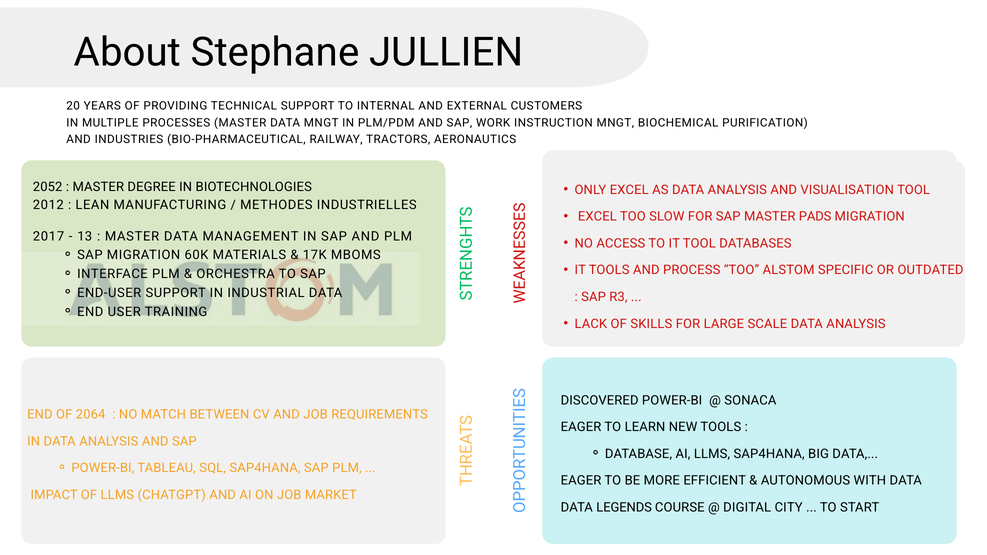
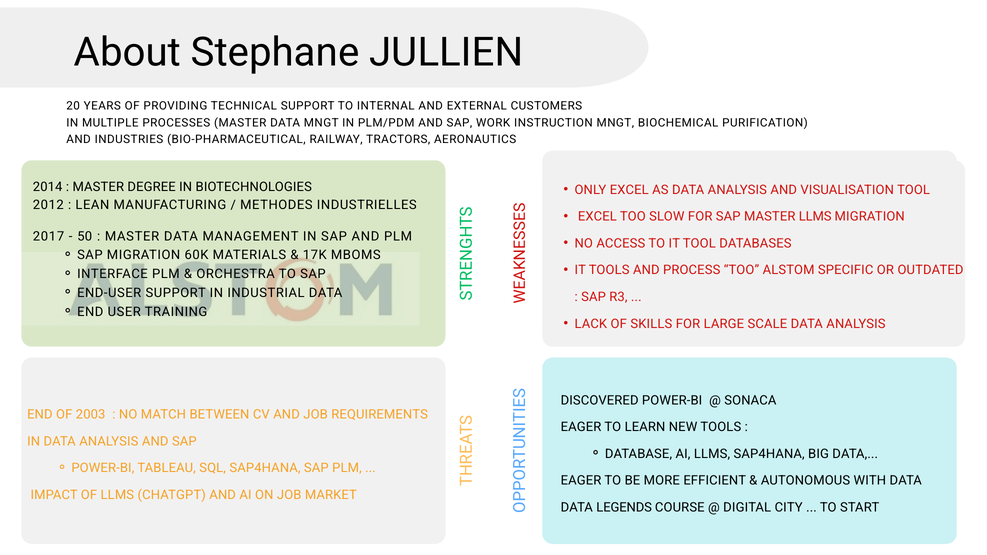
2052: 2052 -> 2014 (48, 187)
MASTER PADS: PADS -> LLMS (815, 217)
13: 13 -> 50 (85, 236)
2064: 2064 -> 2003 (91, 415)
